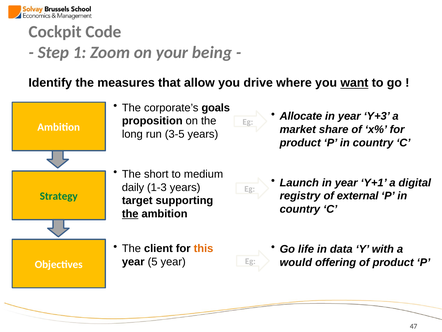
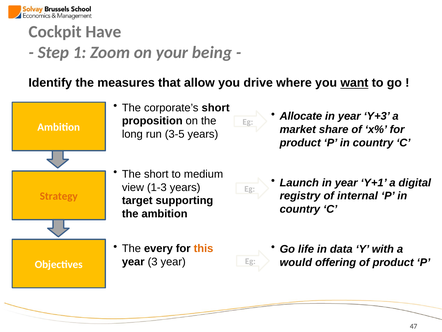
Code: Code -> Have (103, 32)
corporate’s goals: goals -> short (216, 108)
daily: daily -> view (133, 187)
external: external -> internal (358, 196)
Strategy colour: green -> orange (59, 196)
the underline: present -> none (130, 214)
client: client -> every (158, 248)
5: 5 -> 3 (153, 262)
